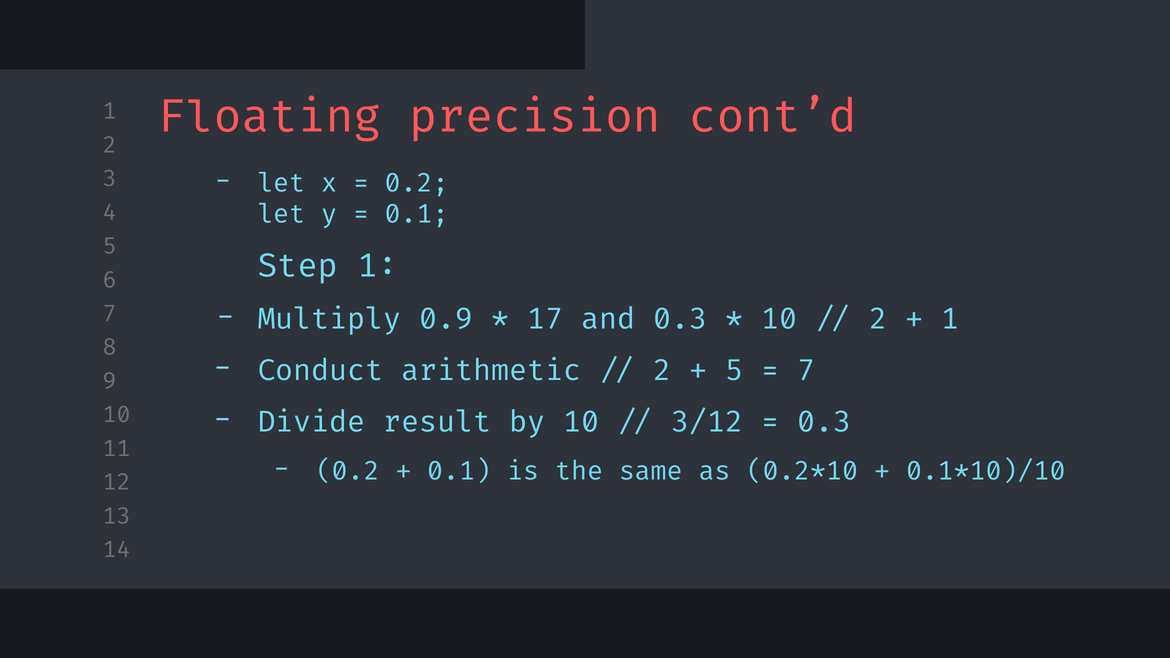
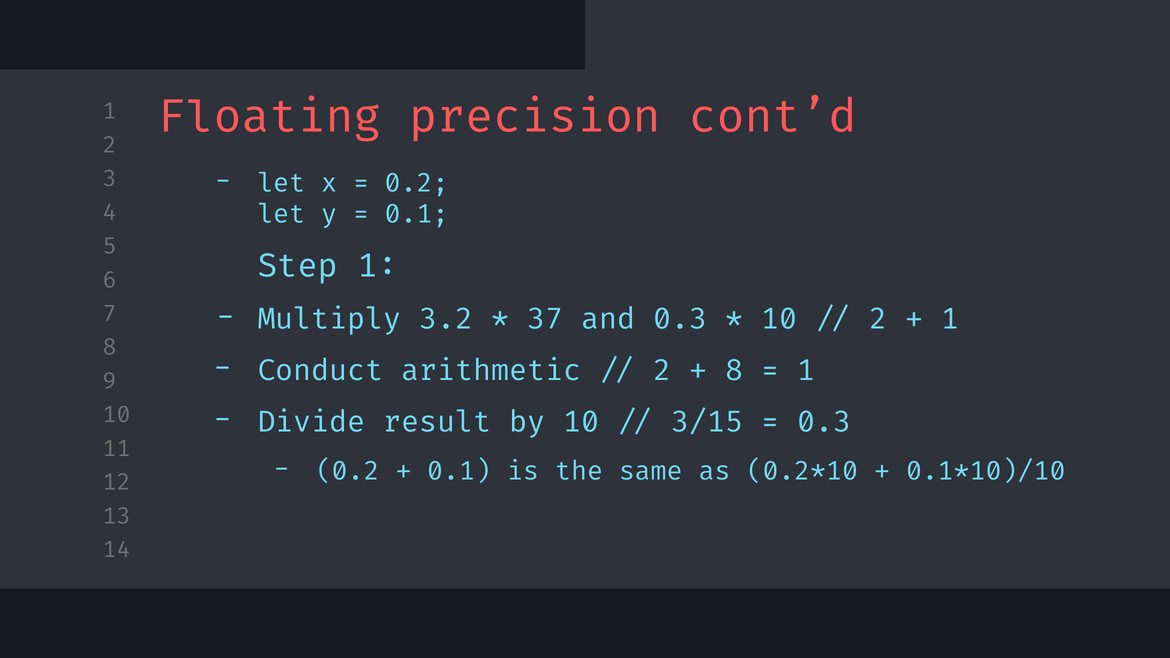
0.9: 0.9 -> 3.2 (446, 319)
17: 17 -> 37 (545, 319)
5: 5 -> 8 (734, 371)
7: 7 -> 1 (806, 371)
3/12: 3/12 -> 3/15 (707, 422)
